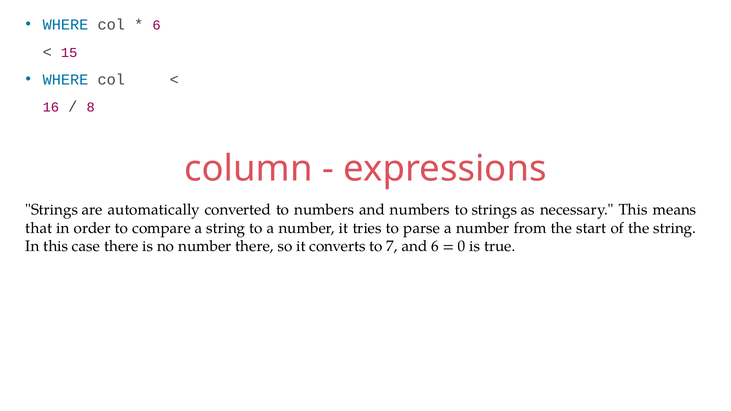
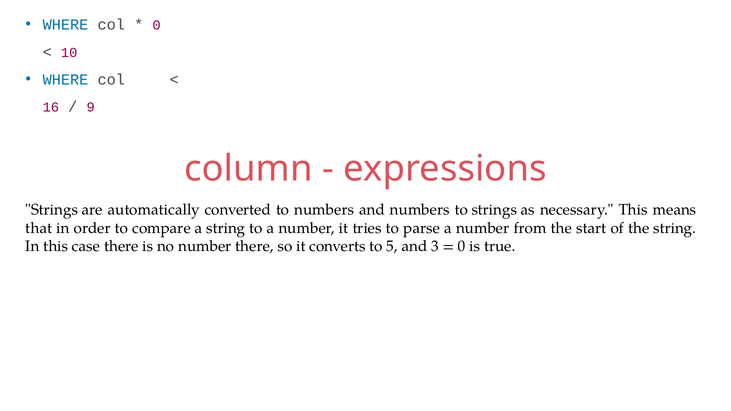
6: 6 -> 0 (157, 25)
15: 15 -> 10 (69, 53)
8: 8 -> 9 (91, 107)
7: 7 -> 5 (392, 246)
and 6: 6 -> 3 (435, 246)
